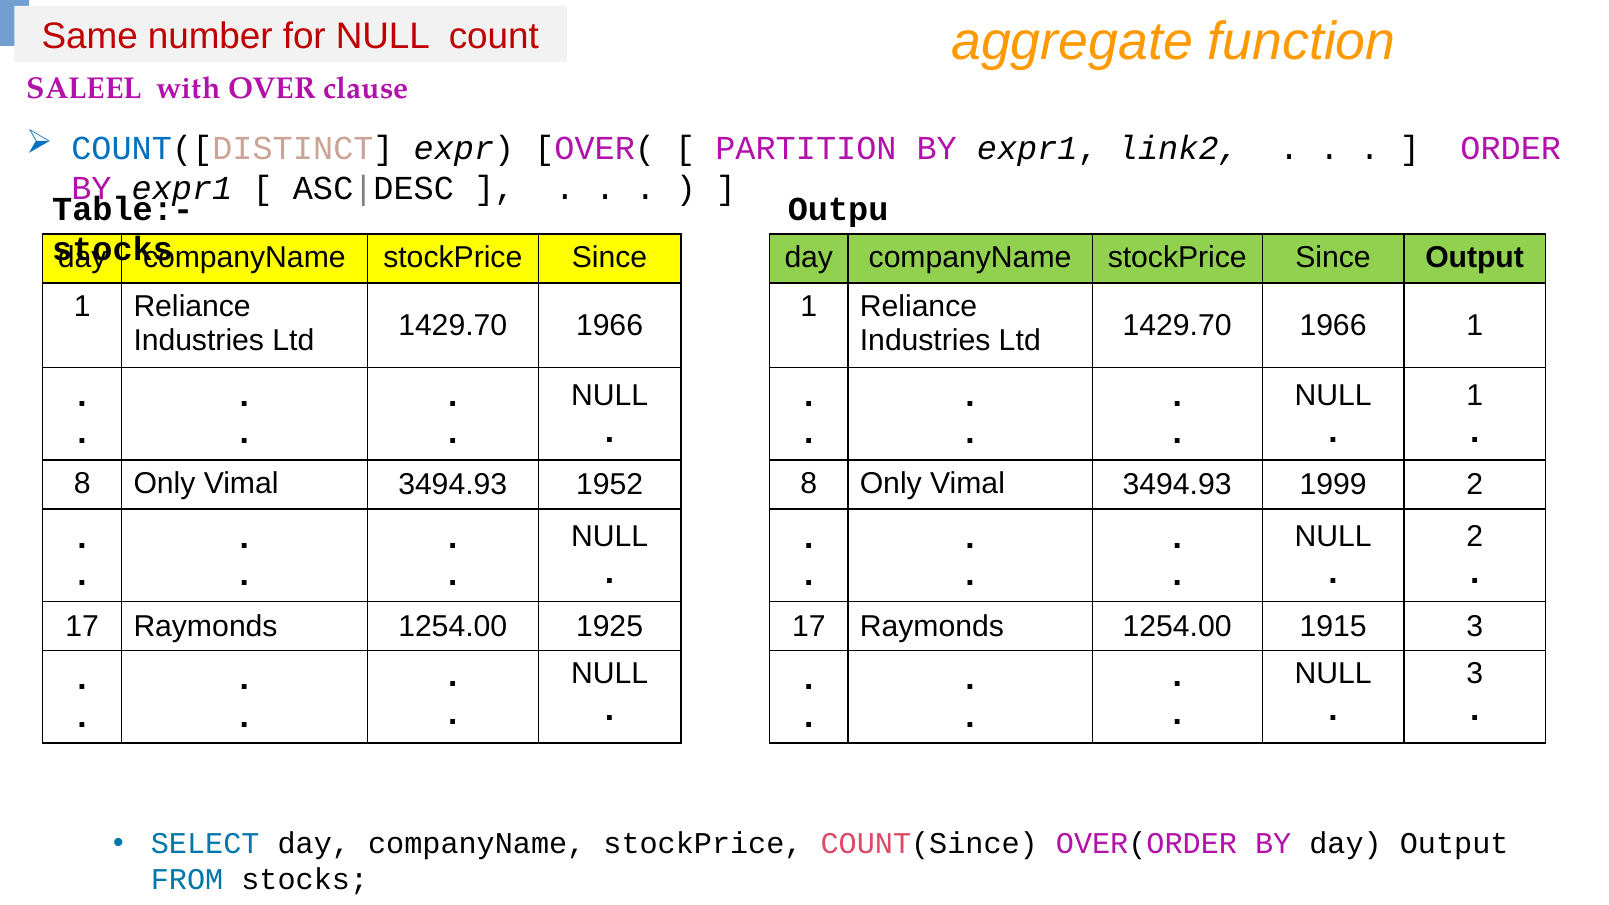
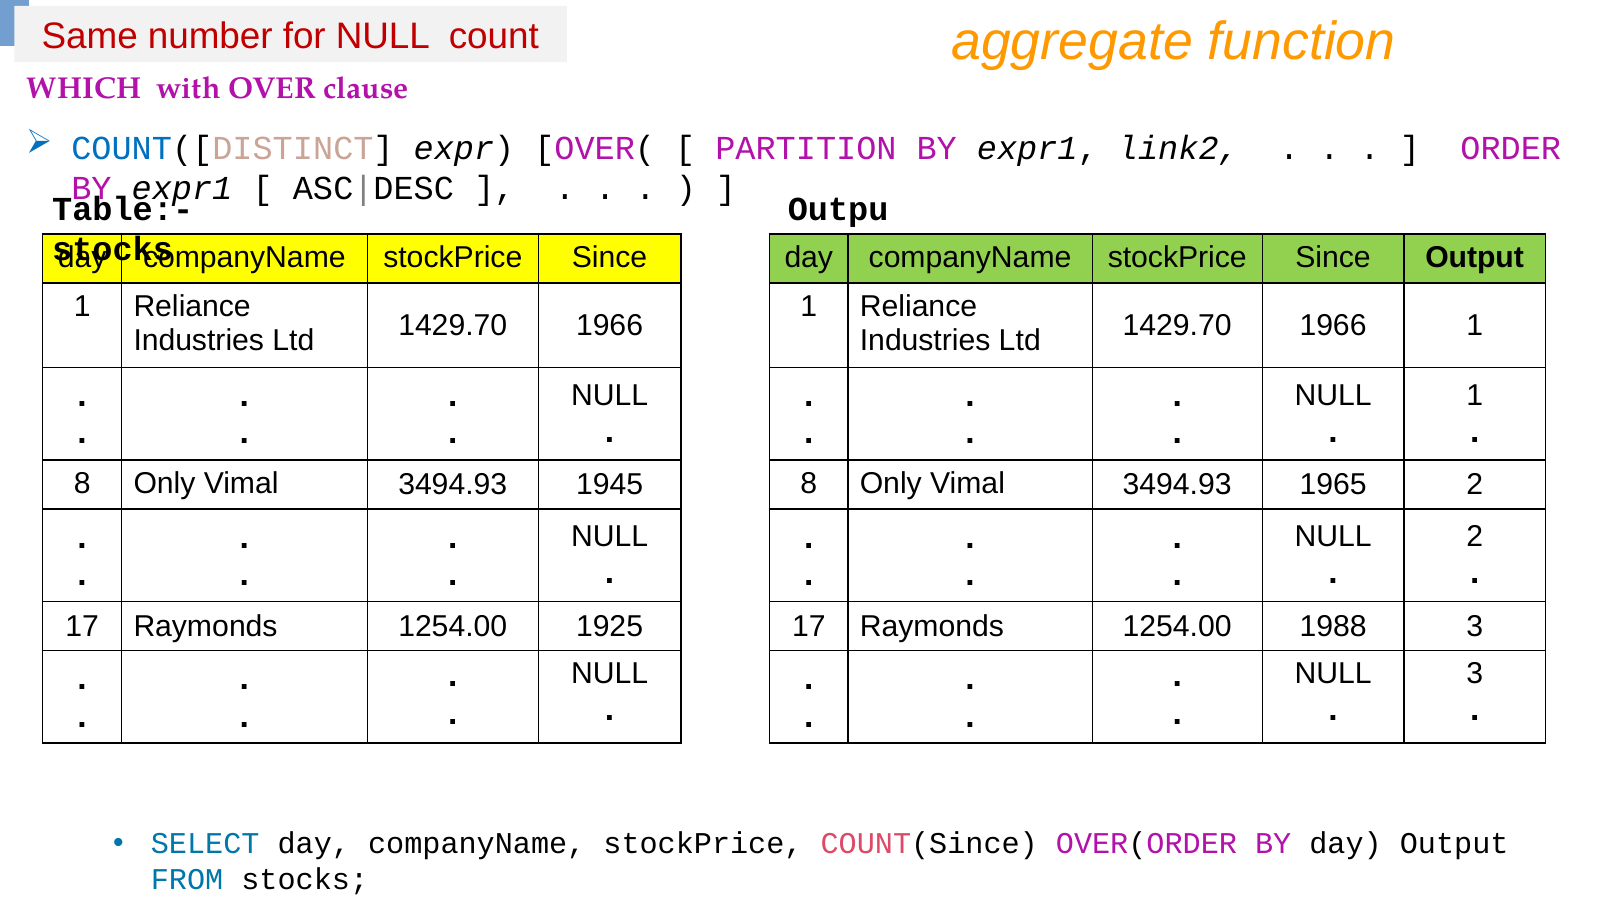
SALEEL: SALEEL -> WHICH (84, 89)
1952: 1952 -> 1945 (610, 485)
1999: 1999 -> 1965 (1333, 485)
1915: 1915 -> 1988 (1333, 626)
